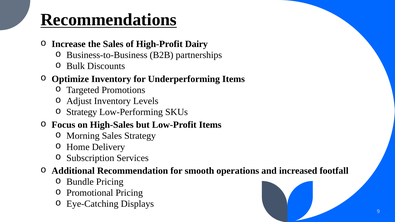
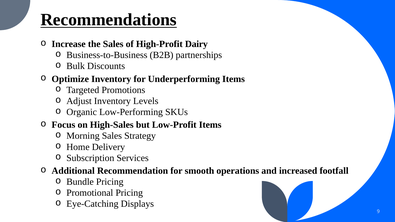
Strategy: Strategy -> Organic (82, 112)
